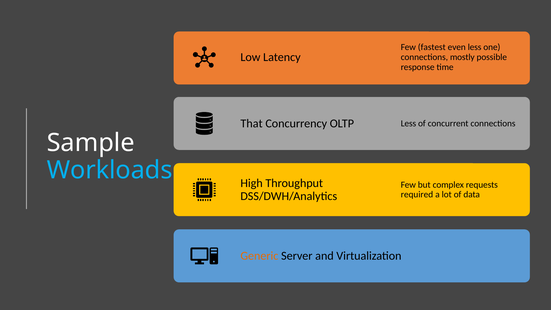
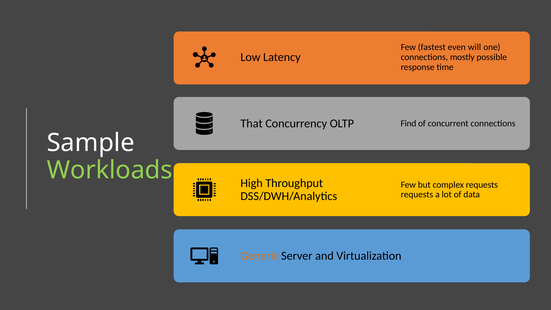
even less: less -> will (474, 47)
OLTP Less: Less -> Find (408, 123)
Workloads colour: light blue -> light green (110, 170)
required: required -> requests (417, 195)
